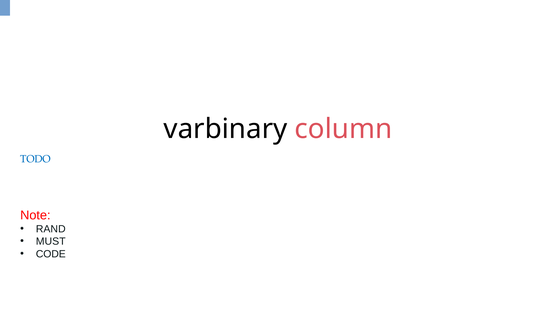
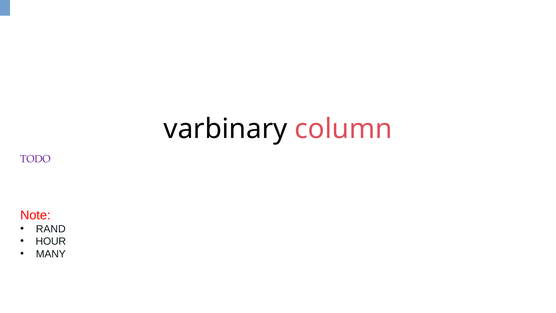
TODO colour: blue -> purple (36, 159)
MUST: MUST -> HOUR (51, 241)
CODE: CODE -> MANY (51, 254)
